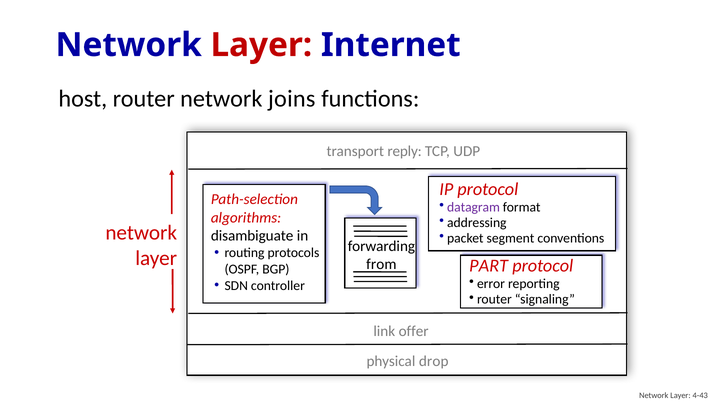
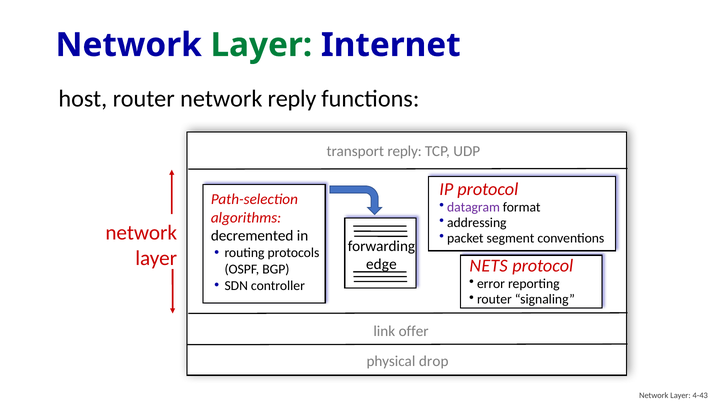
Layer colour: red -> green (261, 45)
network joins: joins -> reply (292, 99)
disambiguate: disambiguate -> decremented (252, 236)
from: from -> edge (381, 264)
PART: PART -> NETS (489, 266)
